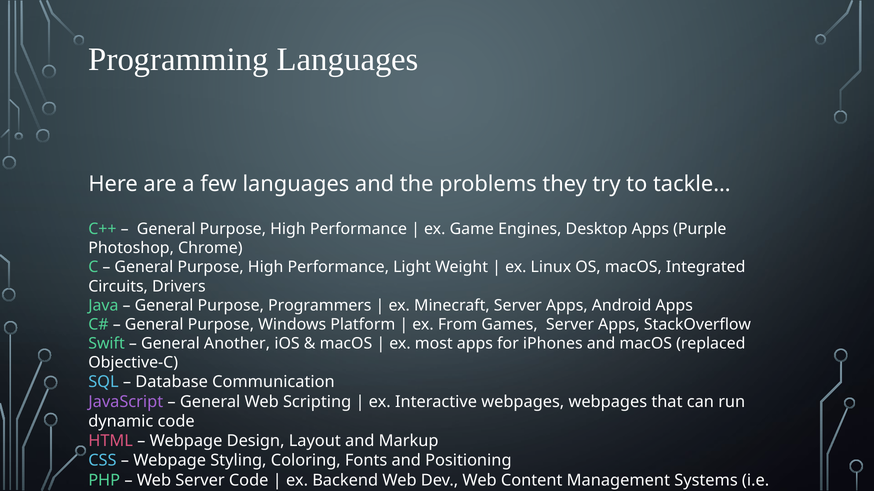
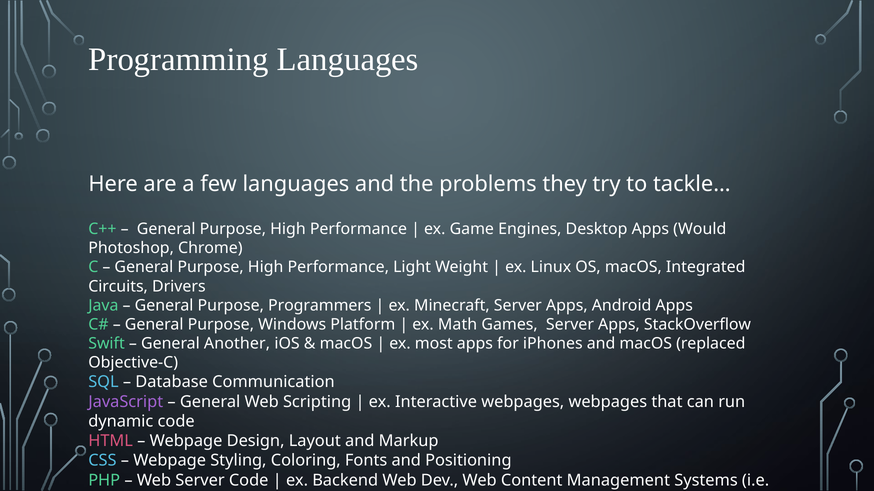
Purple: Purple -> Would (700, 229)
From: From -> Math (458, 325)
